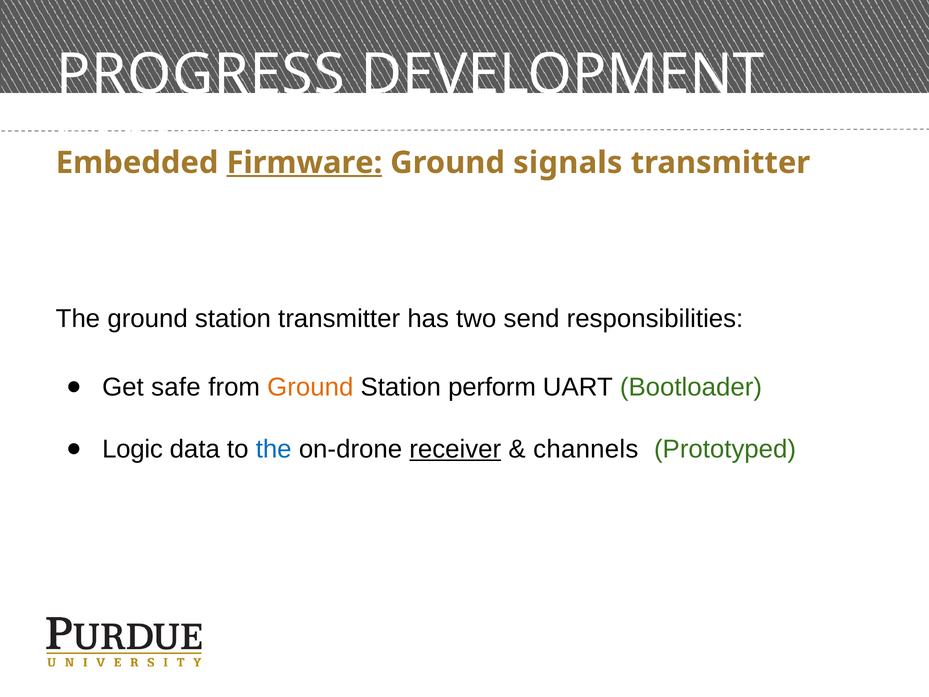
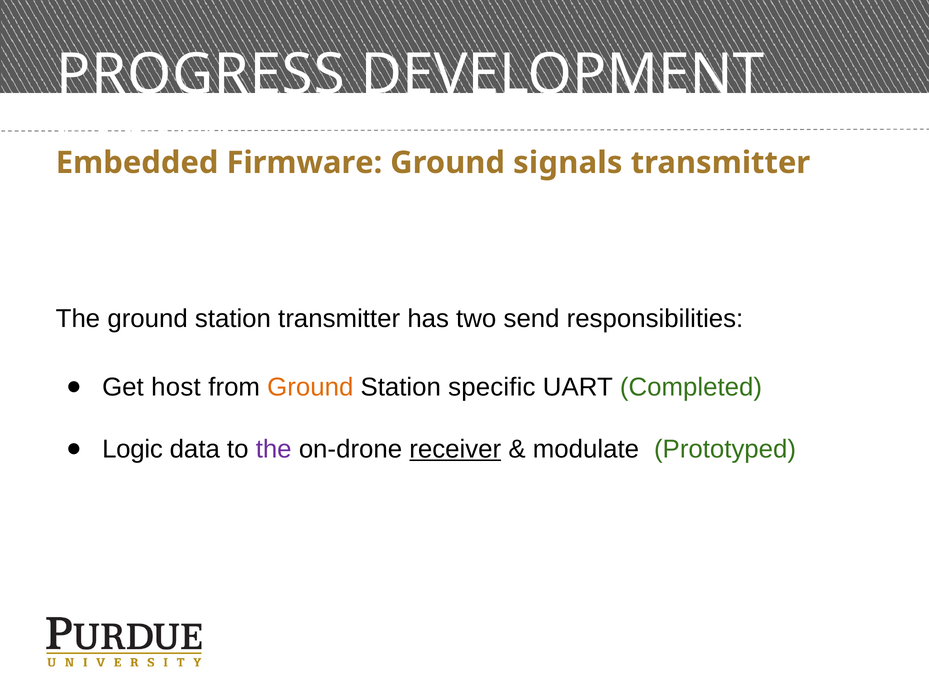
Firmware underline: present -> none (304, 163)
safe: safe -> host (176, 387)
perform: perform -> specific (492, 387)
Bootloader: Bootloader -> Completed (691, 387)
the colour: blue -> purple (274, 449)
channels: channels -> modulate (586, 449)
